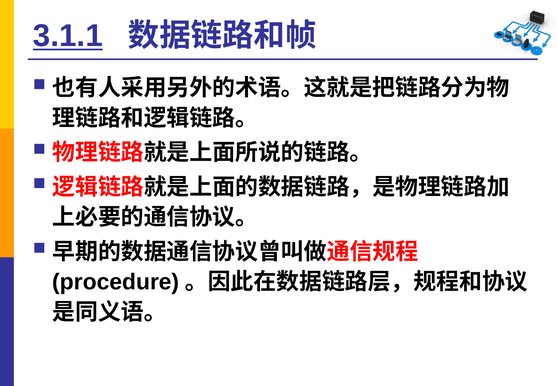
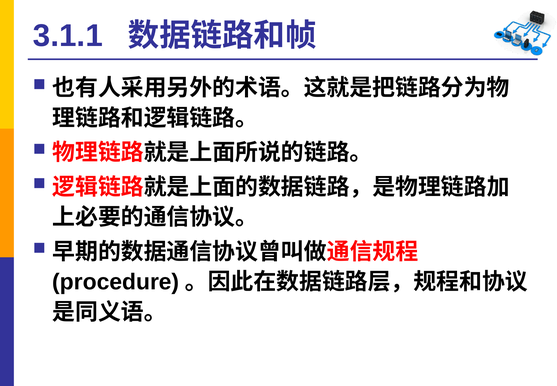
3.1.1 underline: present -> none (68, 36)
